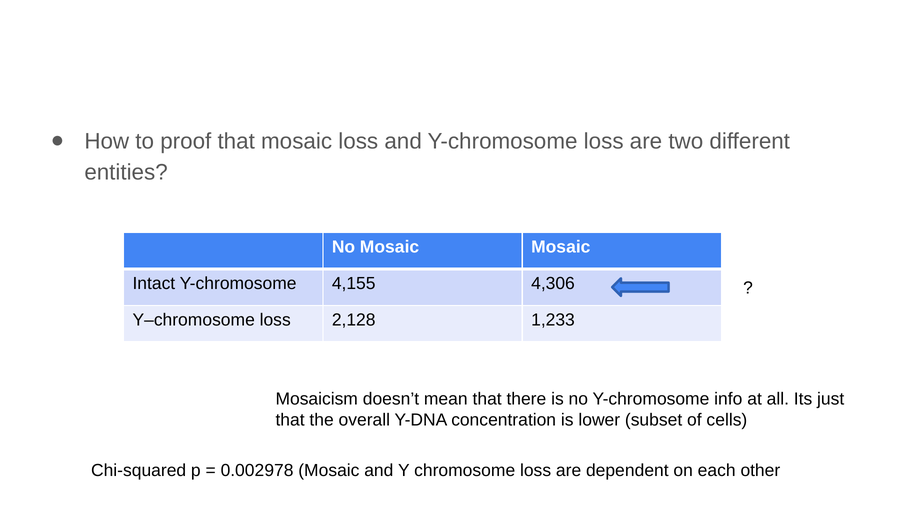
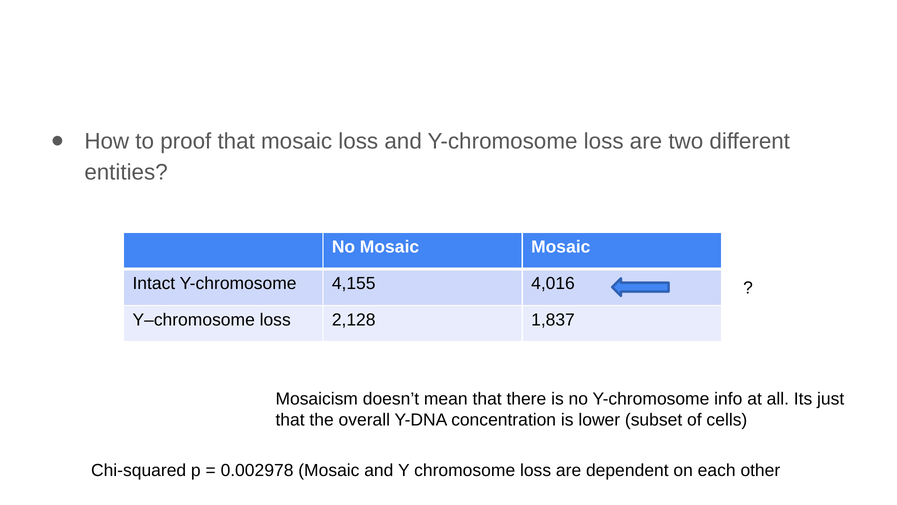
4,306: 4,306 -> 4,016 (553, 283)
1,233: 1,233 -> 1,837 (553, 320)
